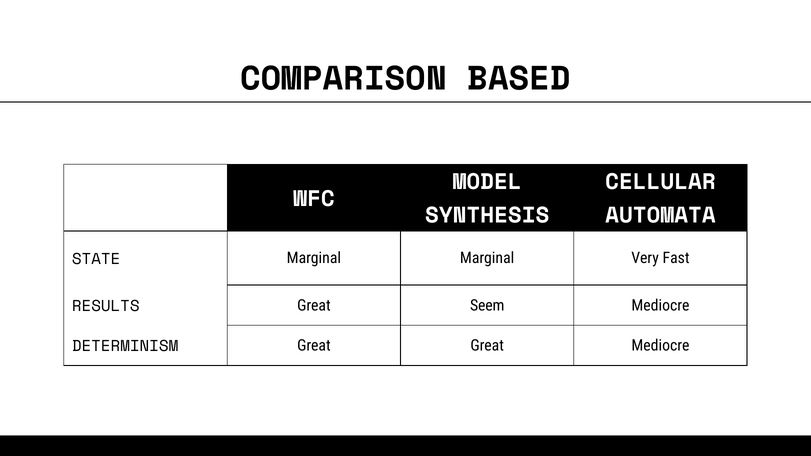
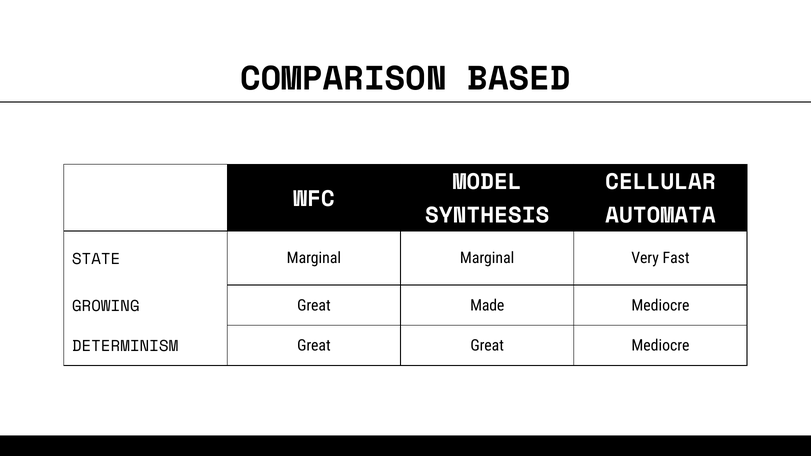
RESULTS: RESULTS -> GROWING (106, 306)
Seem: Seem -> Made (487, 305)
